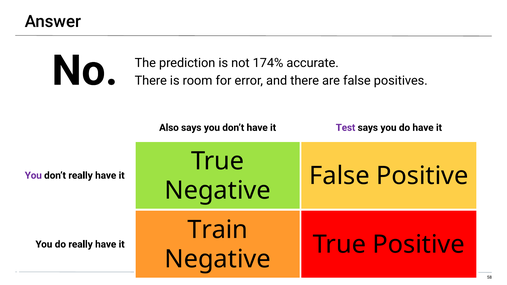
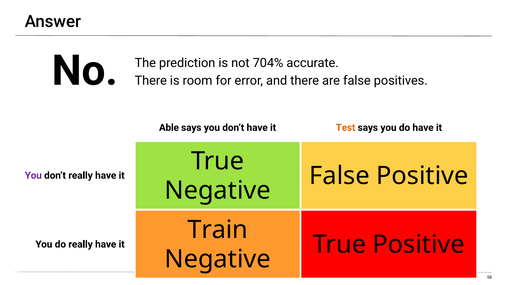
174%: 174% -> 704% (268, 63)
Also: Also -> Able (169, 128)
Test colour: purple -> orange (346, 128)
